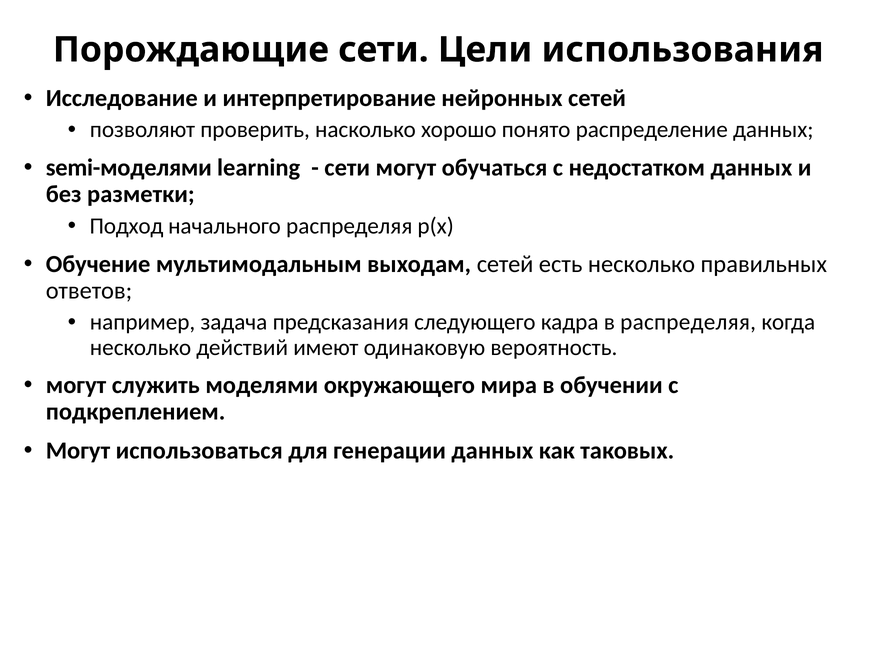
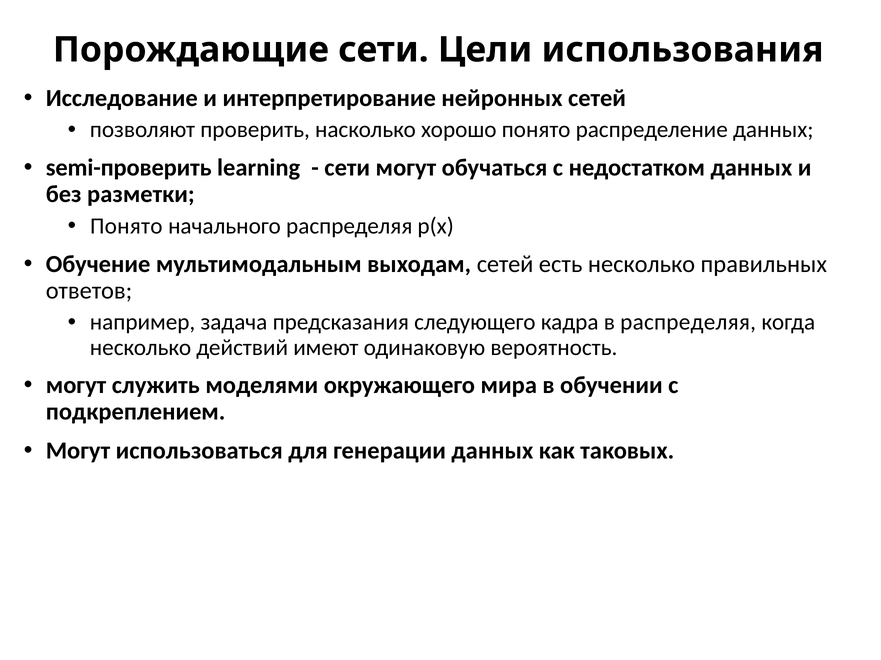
semi-моделями: semi-моделями -> semi-проверить (129, 168)
Подход: Подход -> Понято (126, 226)
